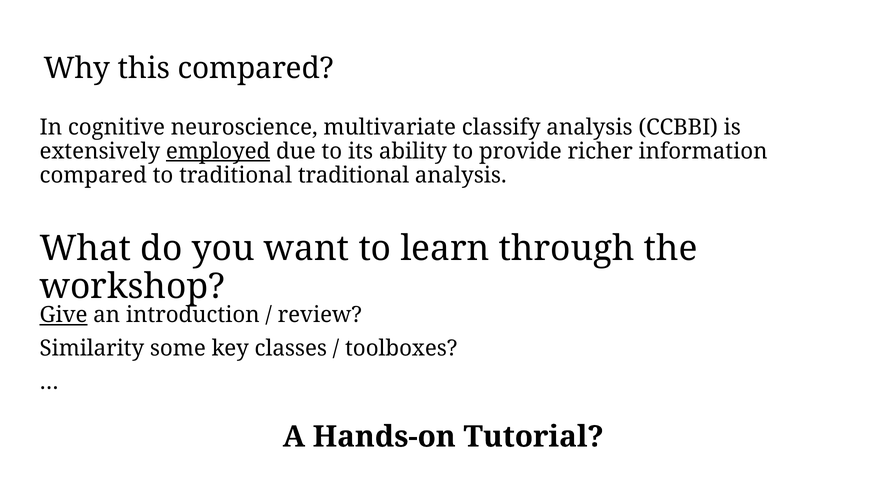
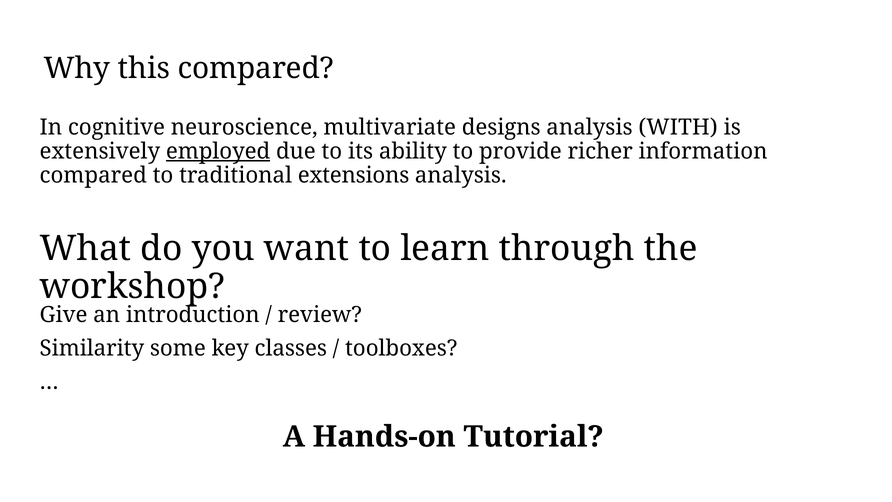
classify: classify -> designs (501, 127)
CCBBI: CCBBI -> WITH (678, 127)
traditional traditional: traditional -> extensions (354, 175)
Give underline: present -> none (64, 315)
